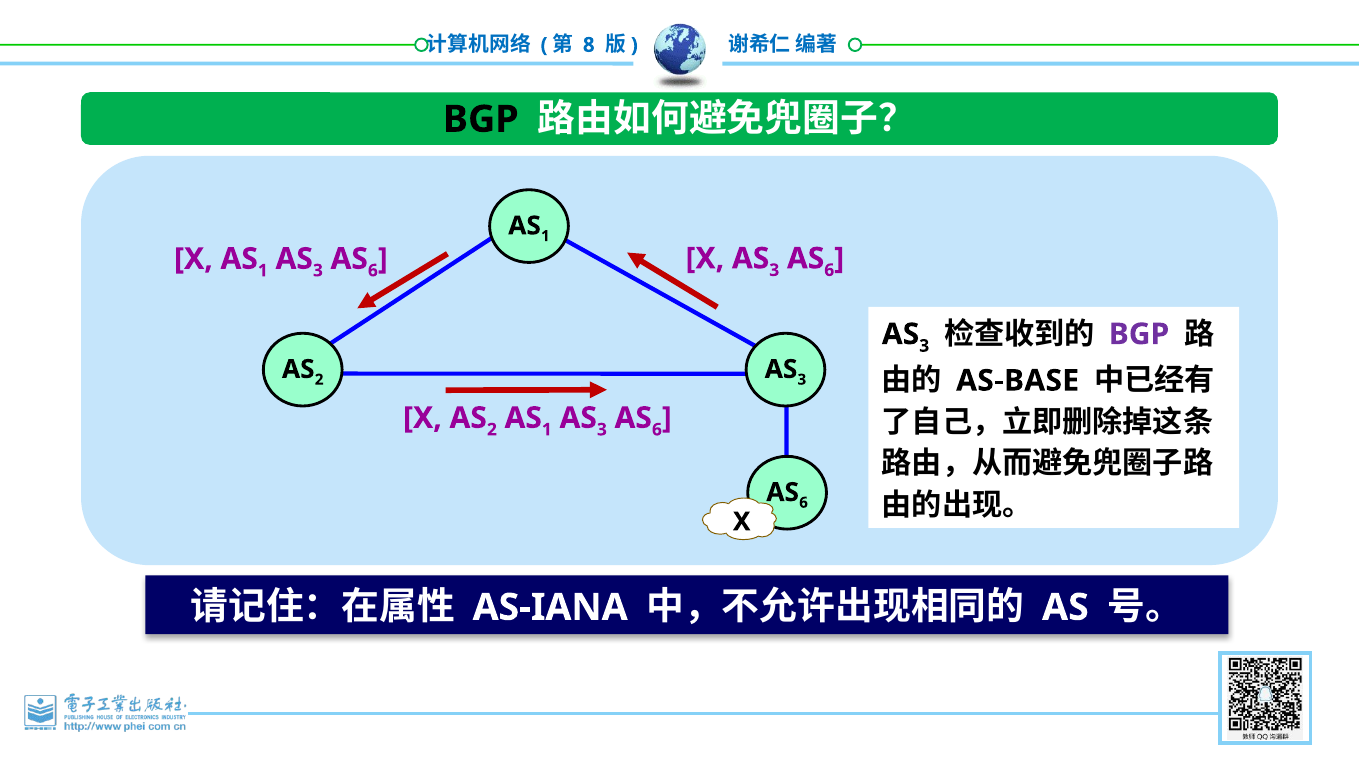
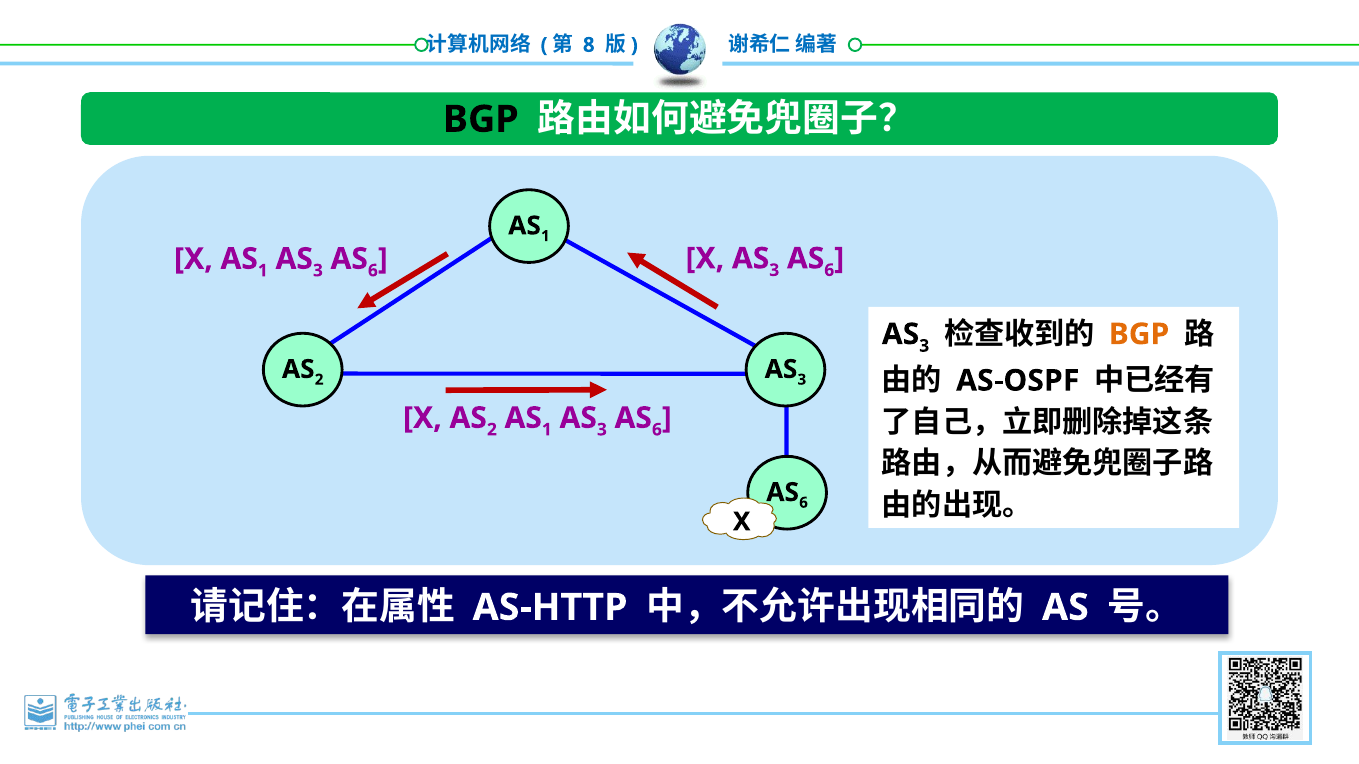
BGP colour: purple -> orange (1139, 334)
AS-BASE: AS-BASE -> AS-OSPF (1018, 381)
AS-IANA: AS-IANA -> AS-HTTP (550, 608)
